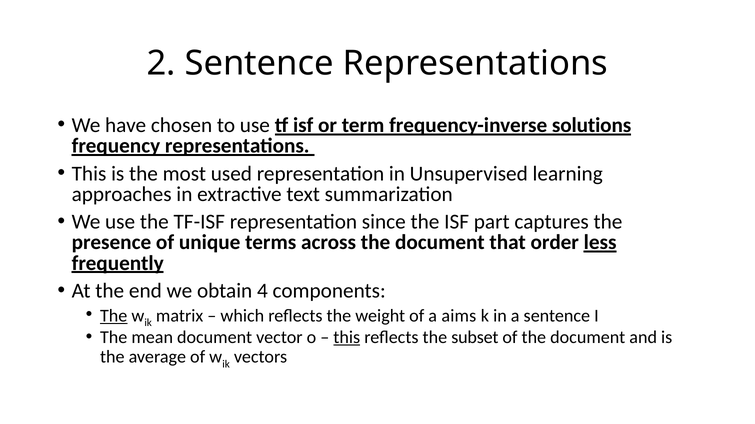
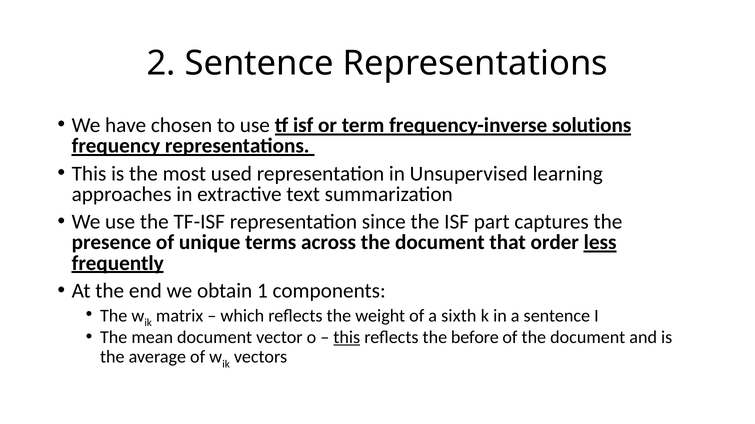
4: 4 -> 1 (262, 291)
The underline: present -> none (114, 316)
aims: aims -> sixth (459, 316)
subset: subset -> before (475, 338)
